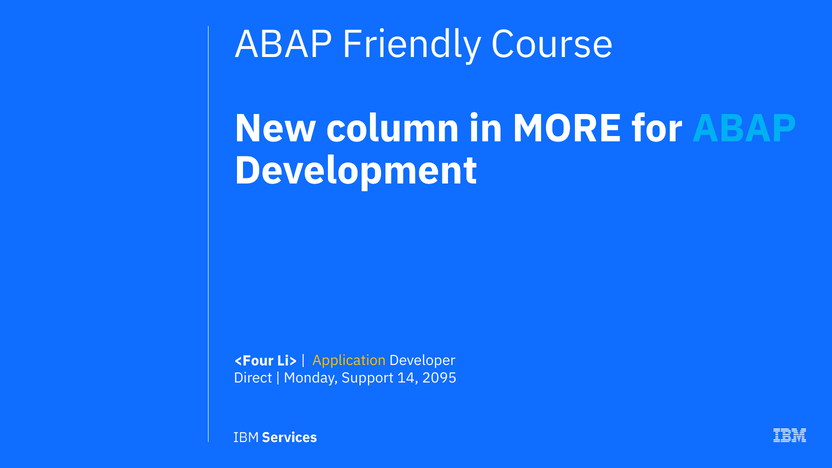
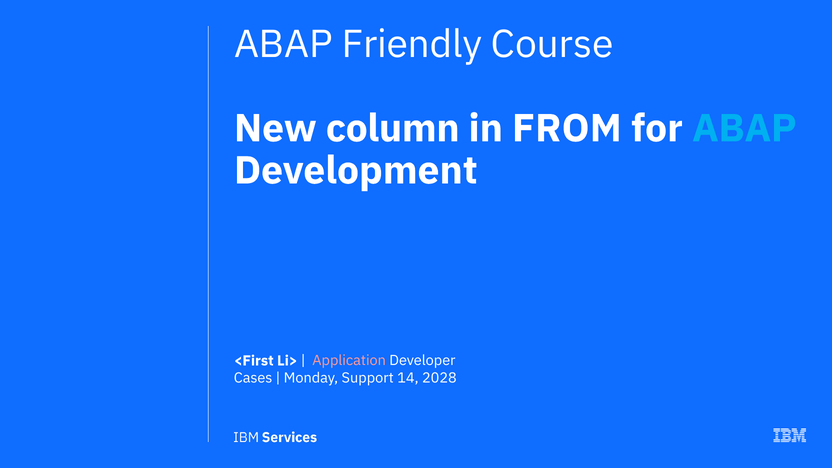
MORE: MORE -> FROM (567, 128)
<Four: <Four -> <First (254, 361)
Application colour: yellow -> pink (349, 361)
Direct: Direct -> Cases (253, 378)
2095: 2095 -> 2028 (439, 378)
